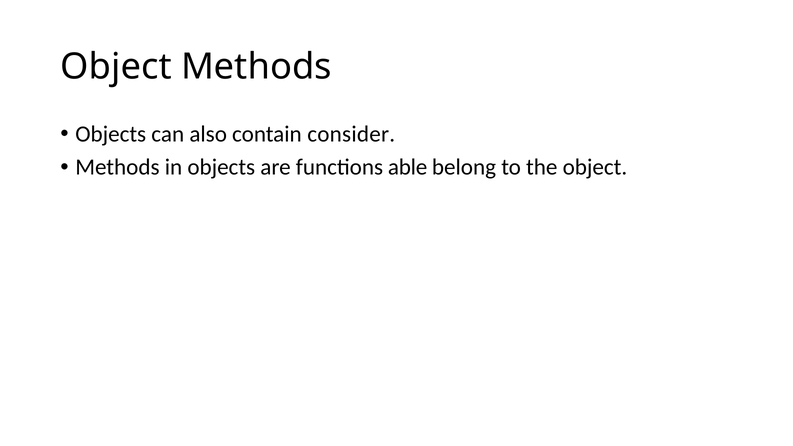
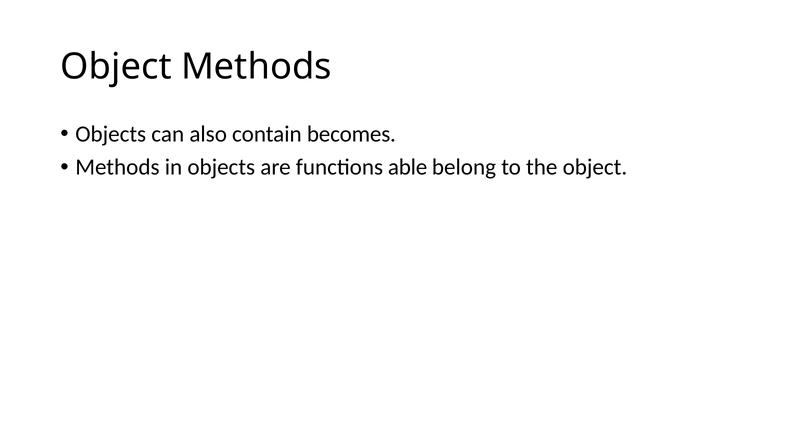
consider: consider -> becomes (351, 134)
